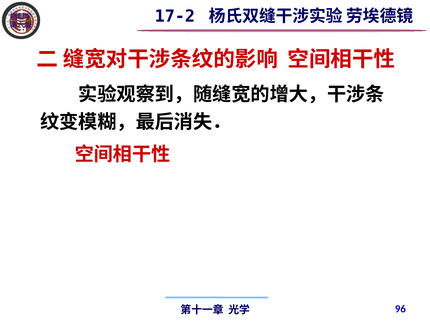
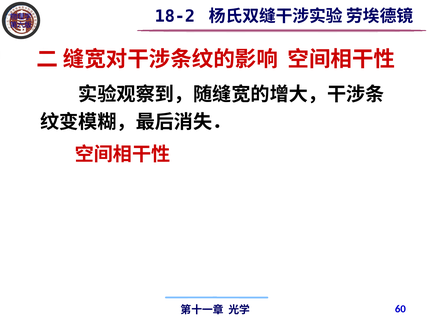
17-2: 17-2 -> 18-2 (175, 16)
96: 96 -> 60 (400, 309)
